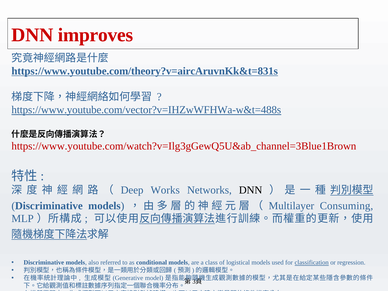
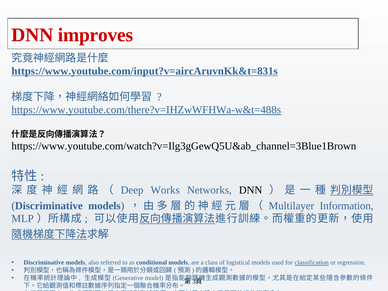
https://www.youtube.com/theory?v=aircAruvnKk&t=831s: https://www.youtube.com/theory?v=aircAruvnKk&t=831s -> https://www.youtube.com/input?v=aircAruvnKk&t=831s (145, 71)
https://www.youtube.com/vector?v=IHZwWFHWa-w&t=488s: https://www.youtube.com/vector?v=IHZwWFHWa-w&t=488s -> https://www.youtube.com/there?v=IHZwWFHWa-w&t=488s (146, 110)
https://www.youtube.com/watch?v=Ilg3gGewQ5U&ab_channel=3Blue1Brown colour: red -> black (184, 146)
Consuming: Consuming -> Information (347, 206)
